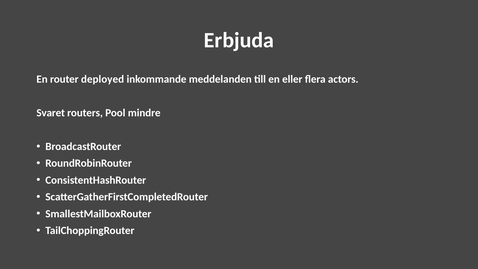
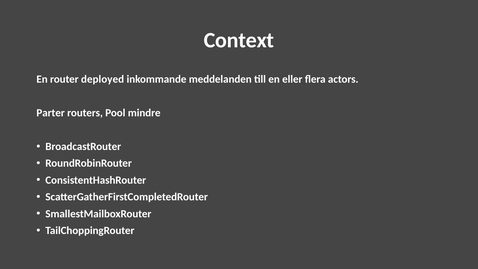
Erbjuda: Erbjuda -> Context (239, 40)
Svaret: Svaret -> Parter (51, 113)
